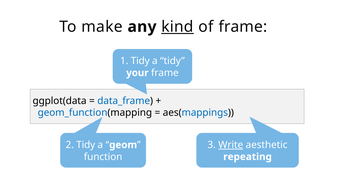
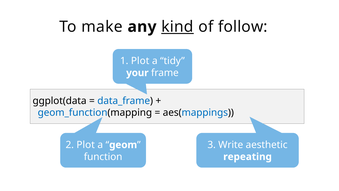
of frame: frame -> follow (243, 27)
1 Tidy: Tidy -> Plot (140, 61)
2 Tidy: Tidy -> Plot (86, 145)
Write underline: present -> none (231, 145)
